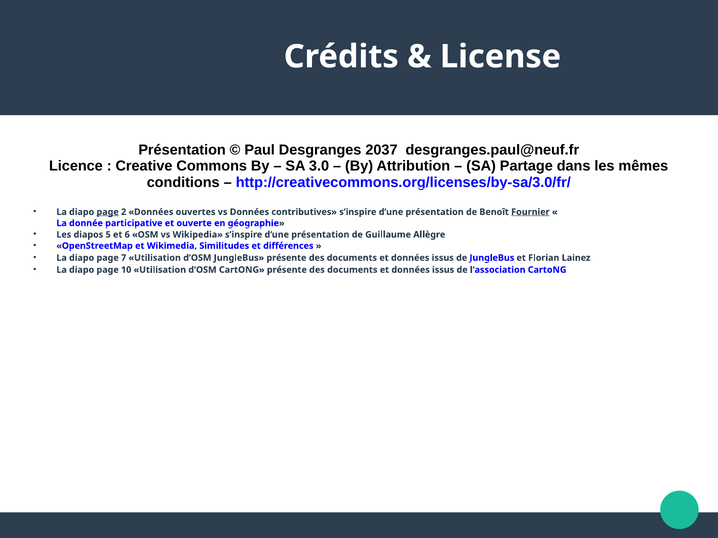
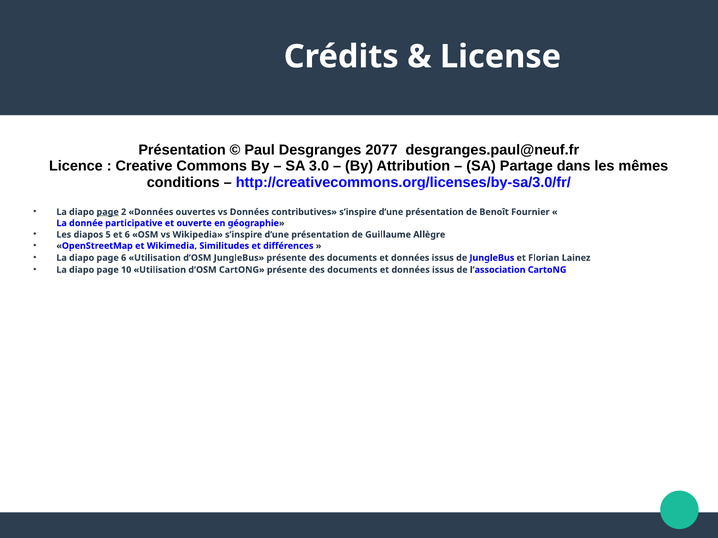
2037: 2037 -> 2077 (381, 150)
Fournier underline: present -> none (530, 212)
page 7: 7 -> 6 (124, 258)
